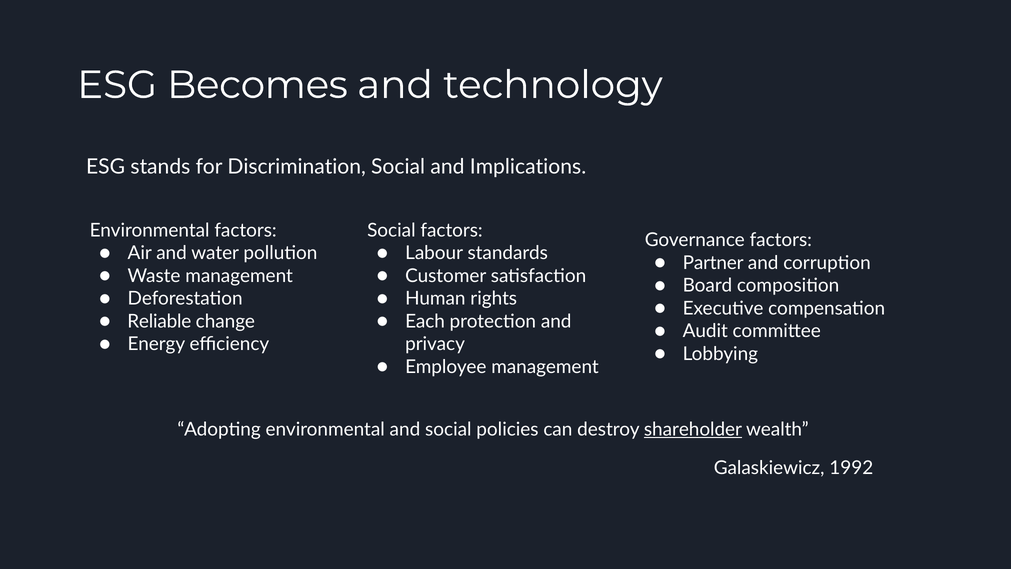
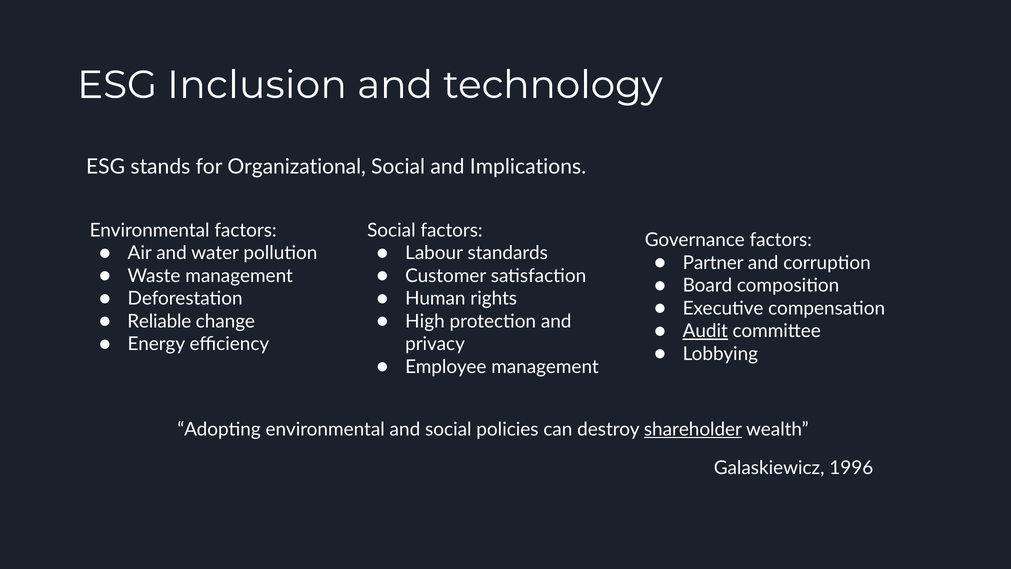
Becomes: Becomes -> Inclusion (257, 85)
Discrimination: Discrimination -> Organizational (297, 166)
Each: Each -> High (425, 321)
Audit underline: none -> present (705, 331)
1992: 1992 -> 1996 (851, 468)
